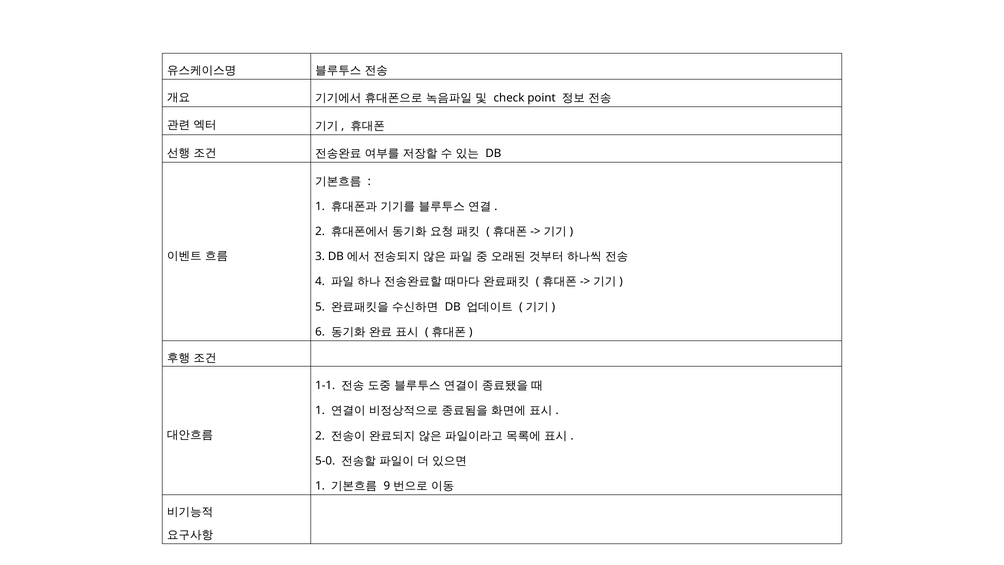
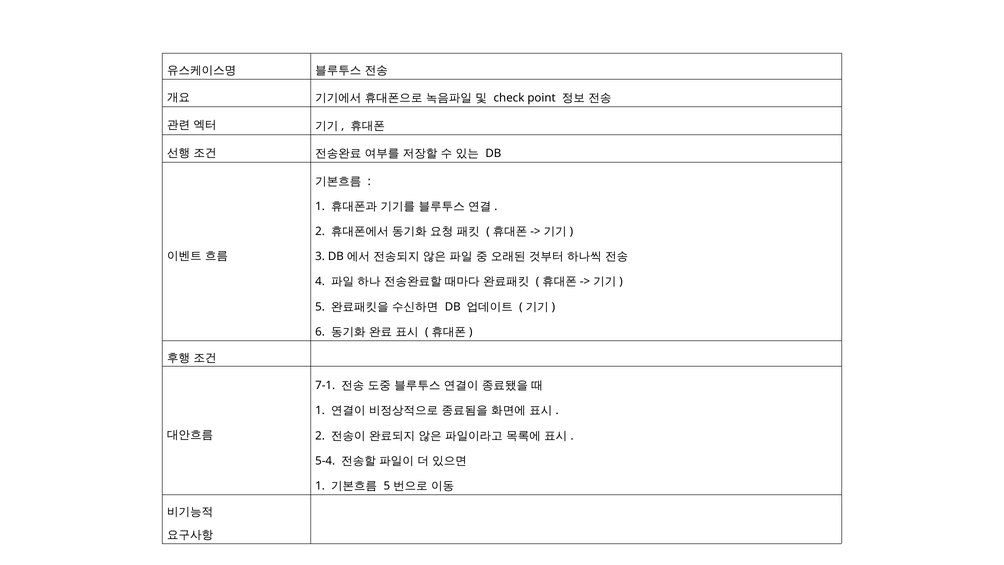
1-1: 1-1 -> 7-1 (325, 385)
5-0: 5-0 -> 5-4 (325, 461)
9: 9 -> 5 (387, 486)
